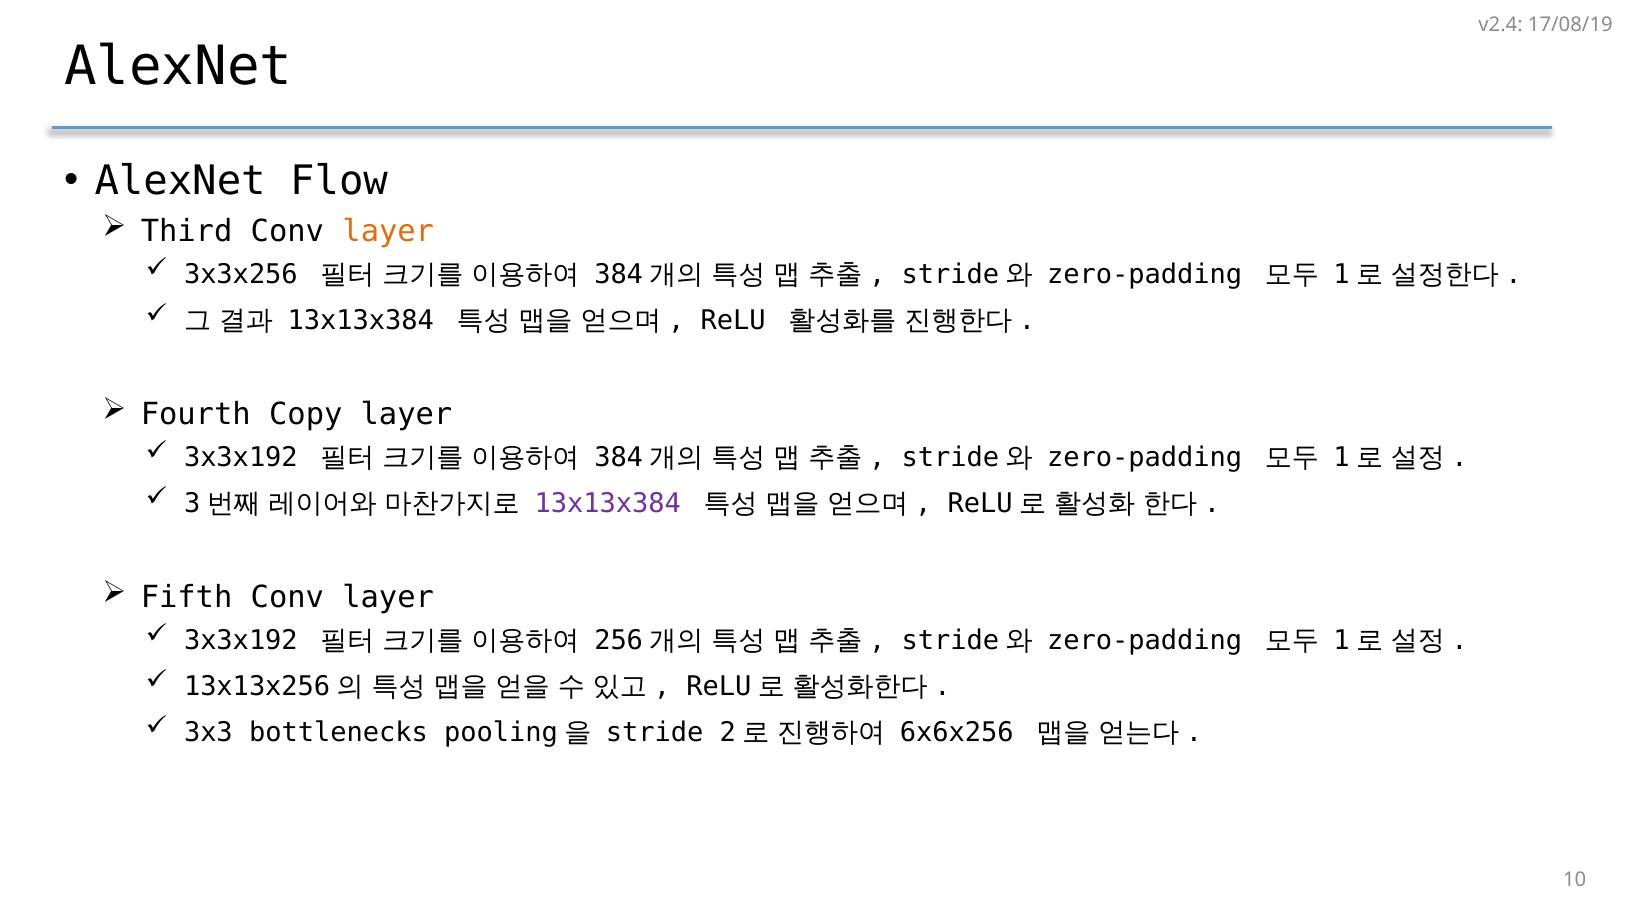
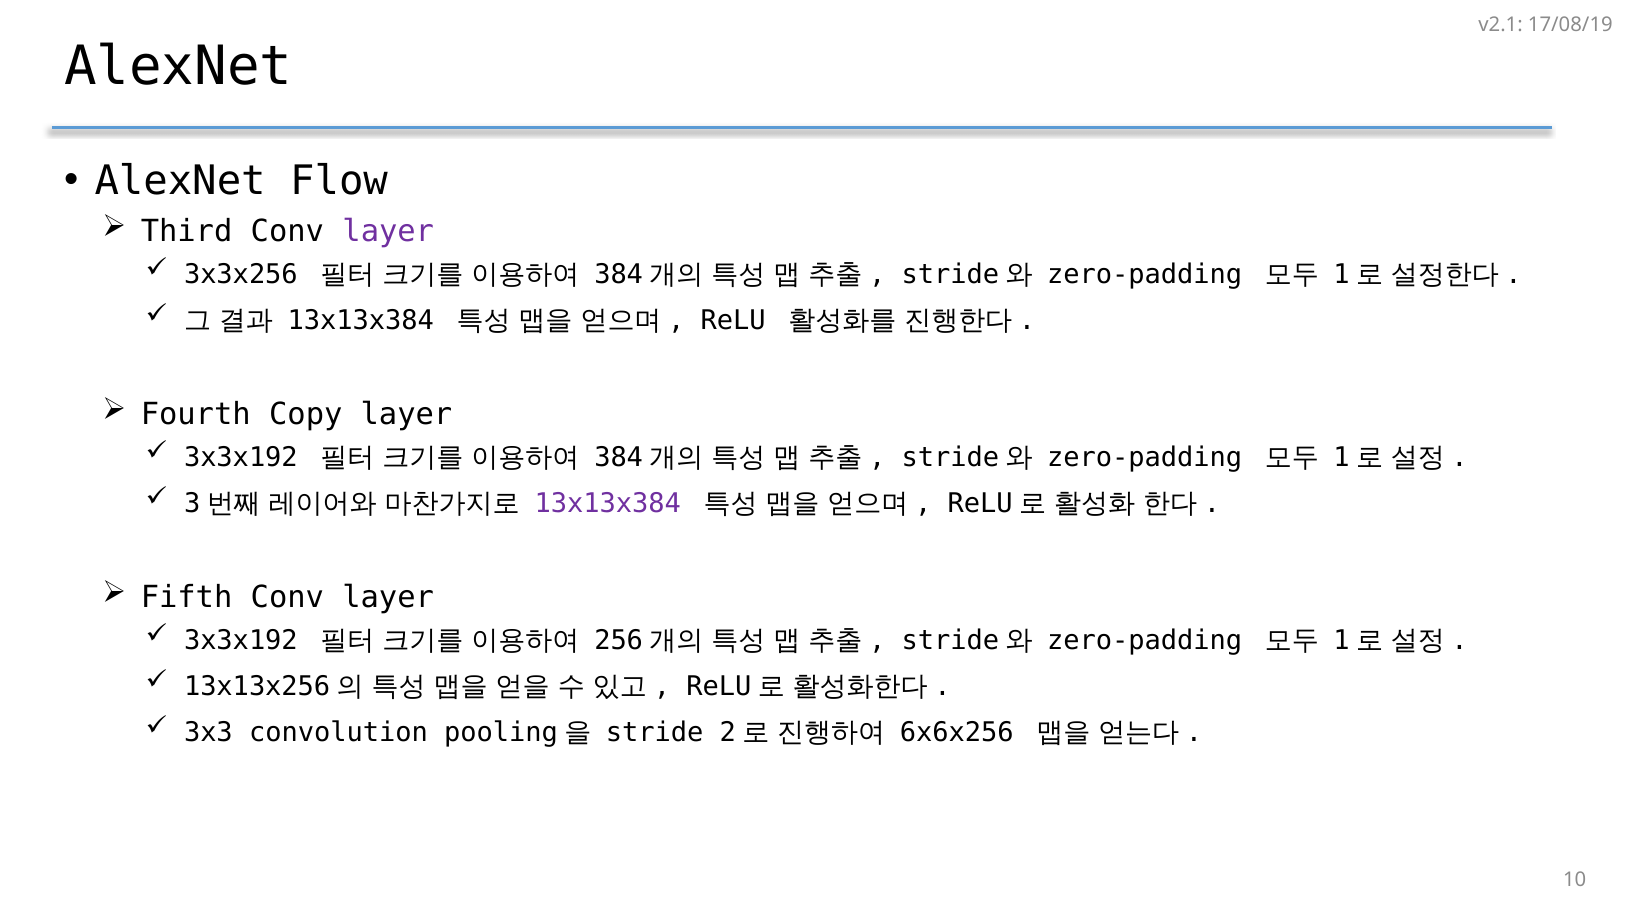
v2.4: v2.4 -> v2.1 (1501, 24)
layer colour: orange -> purple (388, 232)
bottlenecks: bottlenecks -> convolution (338, 733)
